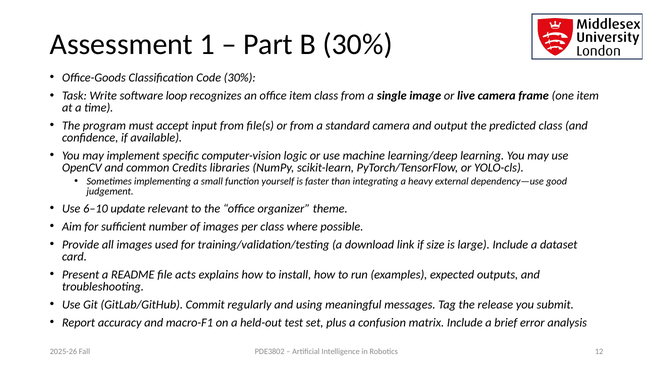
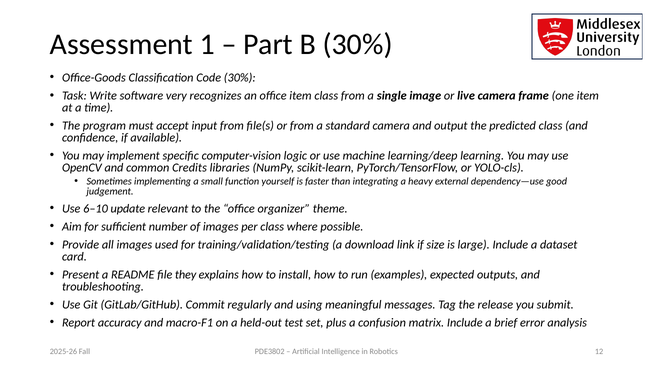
loop: loop -> very (176, 96)
acts: acts -> they (186, 274)
